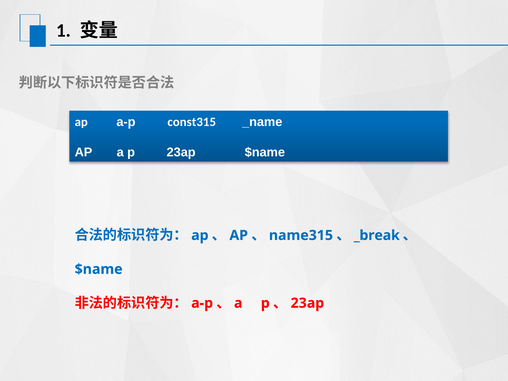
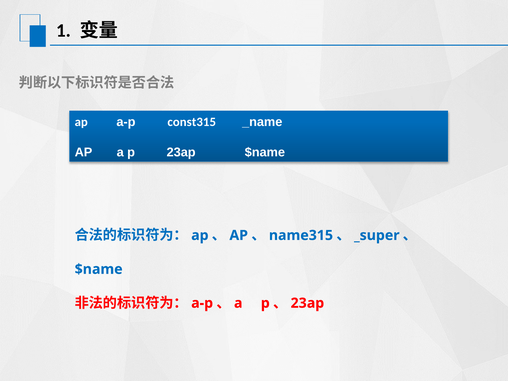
_break: _break -> _super (377, 235)
